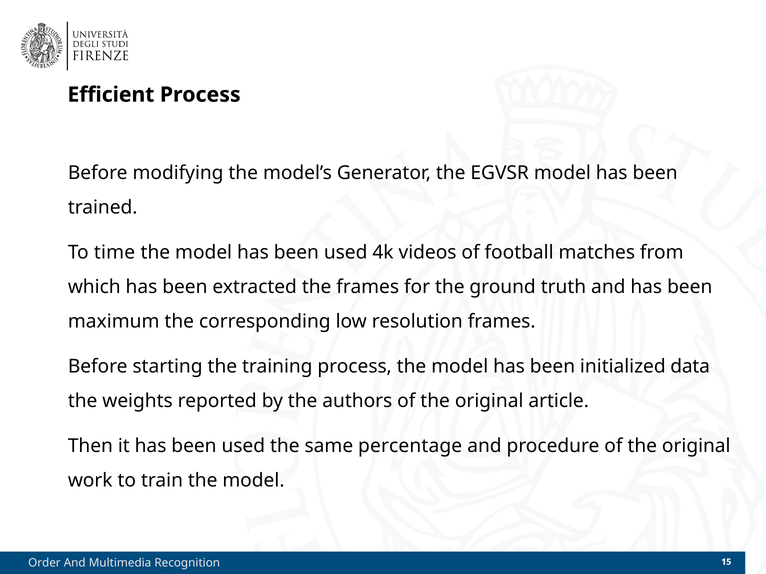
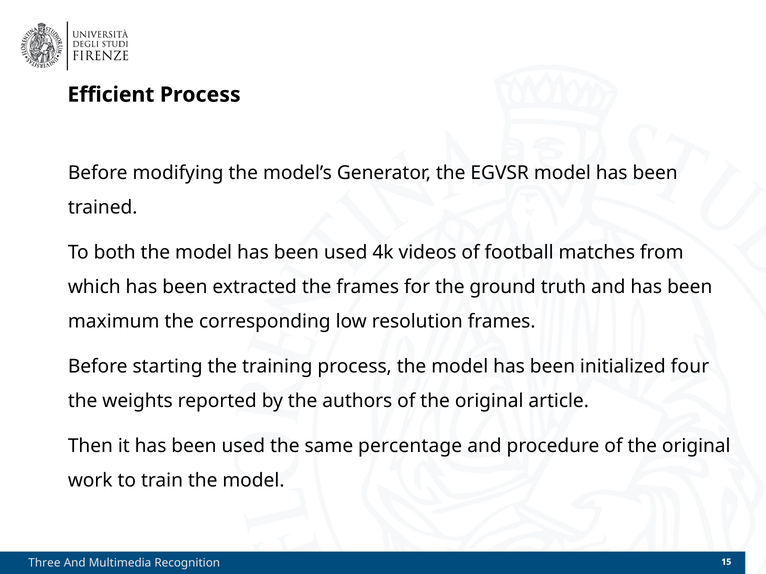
time: time -> both (115, 253)
data: data -> four (690, 367)
Order: Order -> Three (44, 564)
